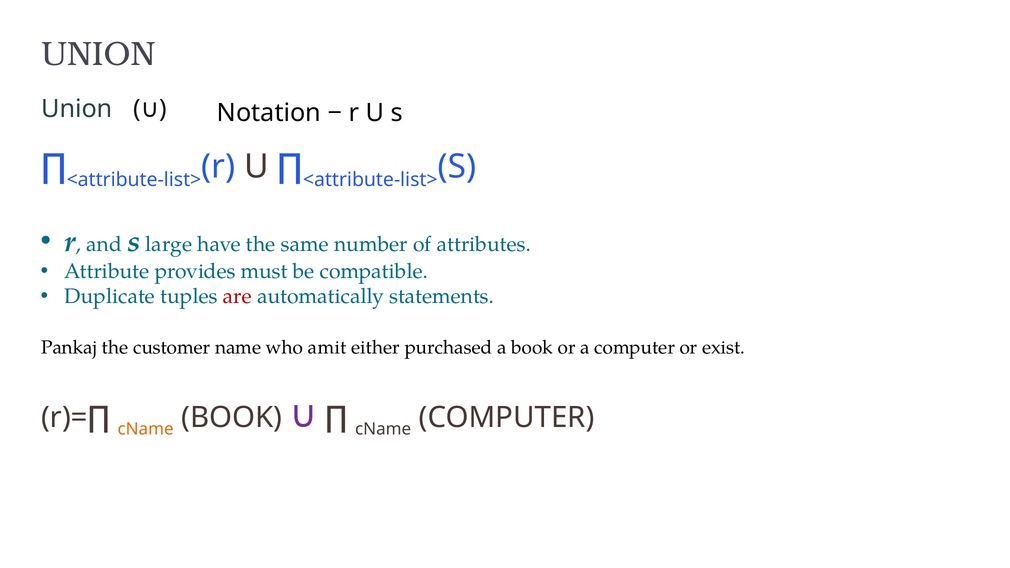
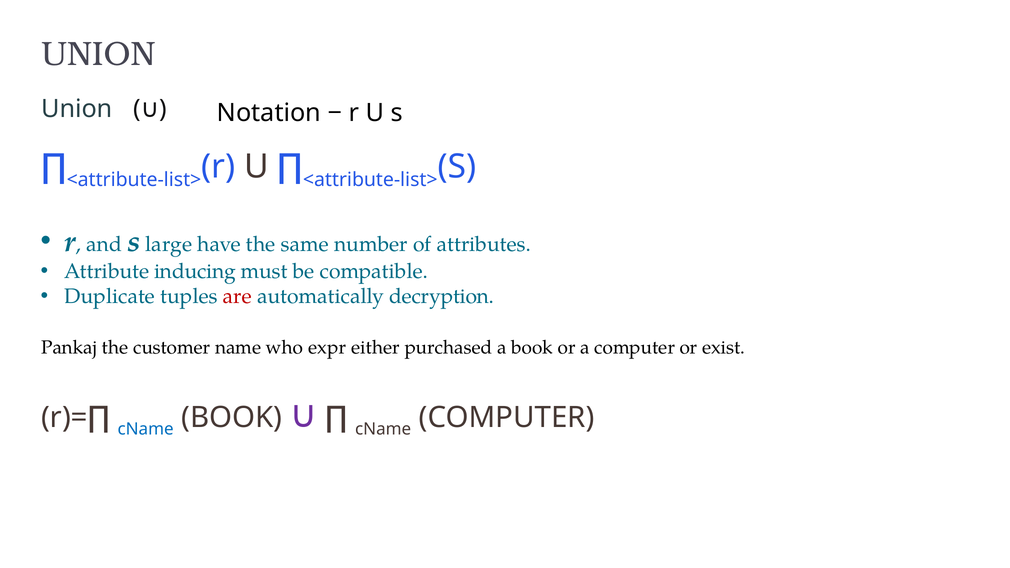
provides: provides -> inducing (195, 271)
statements: statements -> decryption (442, 297)
amit: amit -> expr (327, 347)
cName colour: orange -> blue (146, 429)
